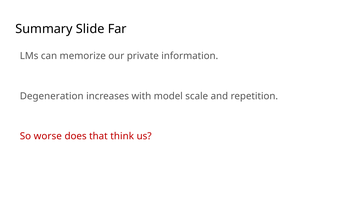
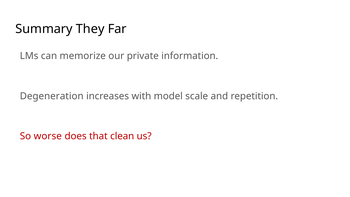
Slide: Slide -> They (90, 29)
think: think -> clean (122, 136)
